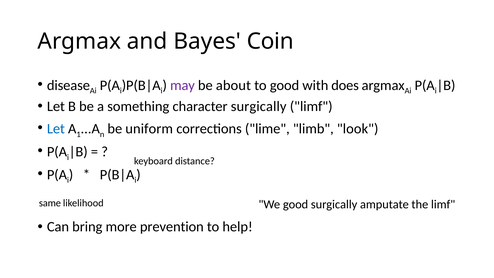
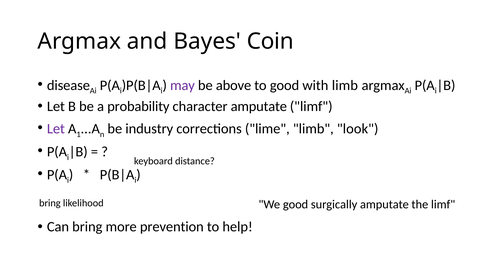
about: about -> above (234, 85)
with does: does -> limb (345, 85)
something: something -> probability (138, 106)
character surgically: surgically -> amputate (259, 106)
Let colour: blue -> purple (56, 129)
uniform: uniform -> industry (149, 129)
same: same -> bring (50, 203)
